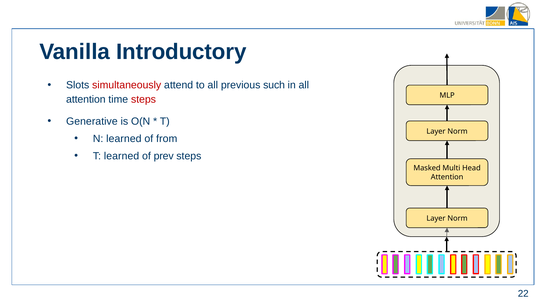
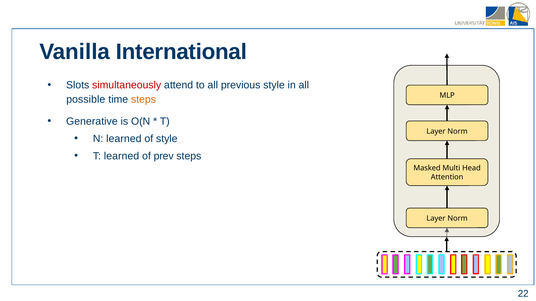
Introductory: Introductory -> International (181, 52)
previous such: such -> style (274, 85)
attention: attention -> possible (86, 100)
steps colour: red -> orange (144, 100)
of from: from -> style (167, 139)
